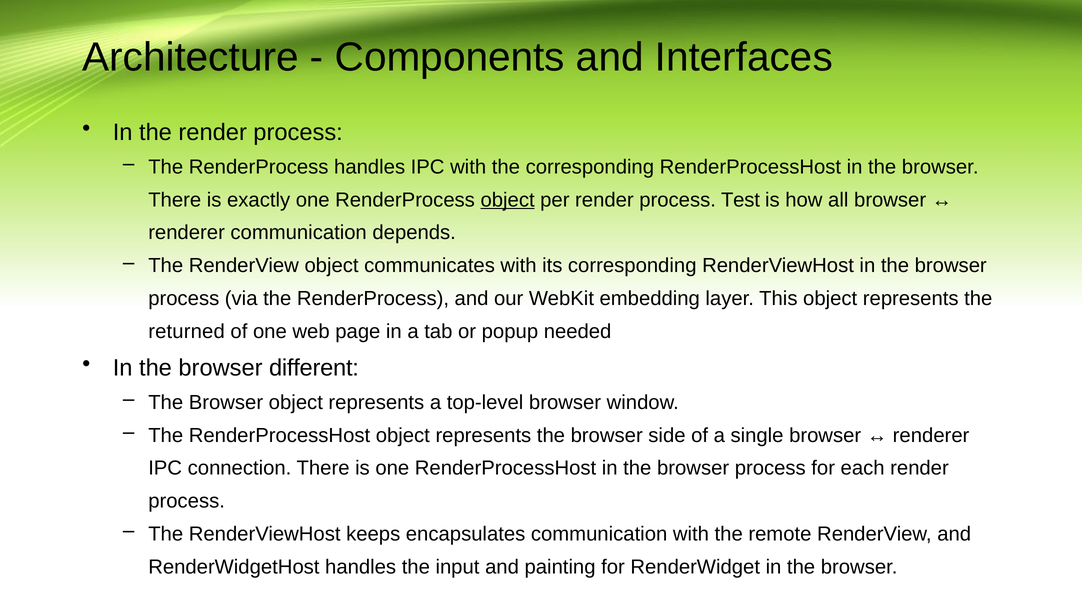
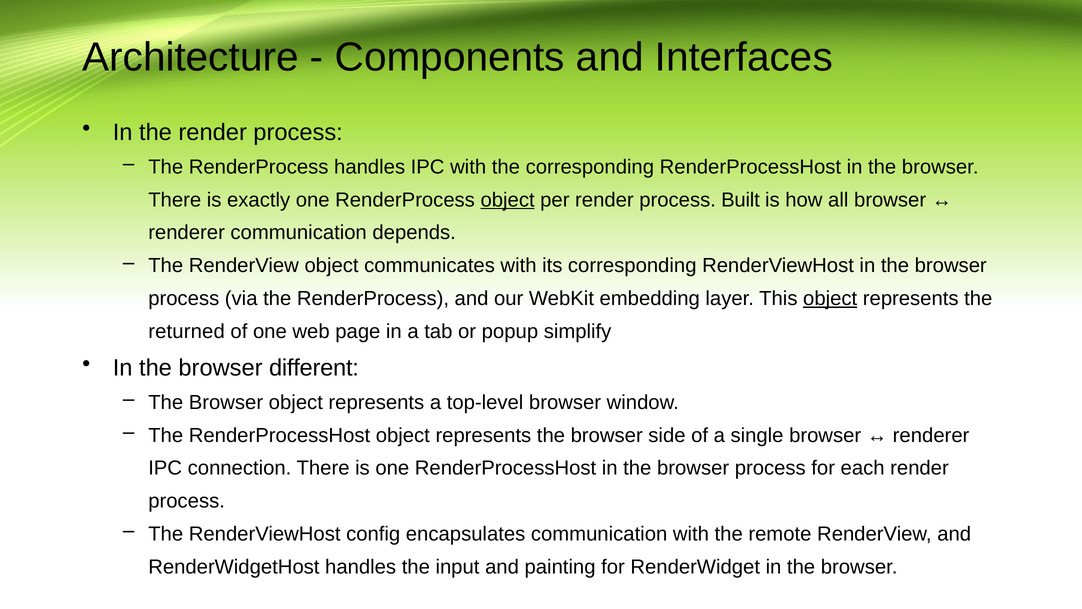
Test: Test -> Built (740, 200)
object underline: none -> present (830, 298)
needed: needed -> simplify (578, 331)
keeps: keeps -> config (373, 534)
